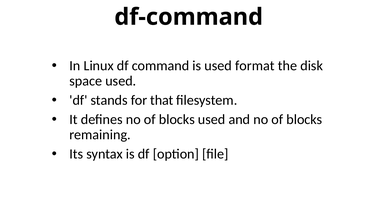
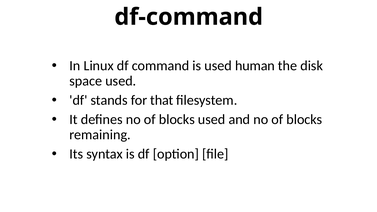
format: format -> human (255, 66)
